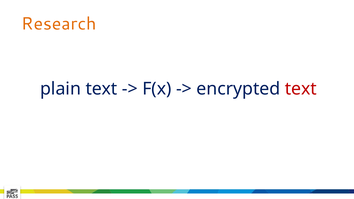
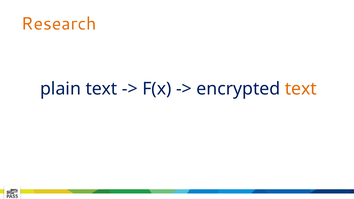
text colour: red -> orange (301, 89)
